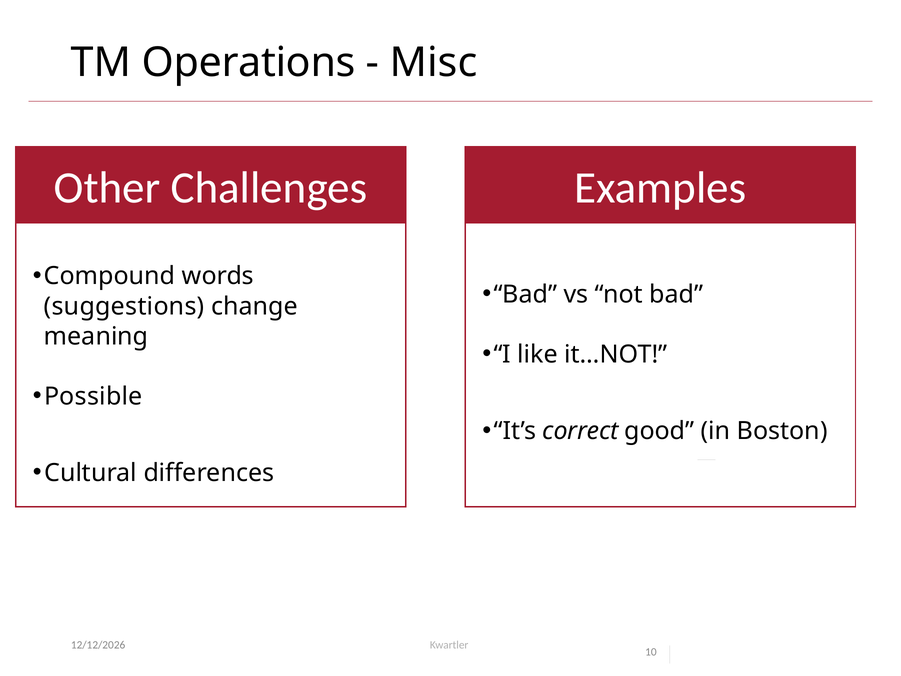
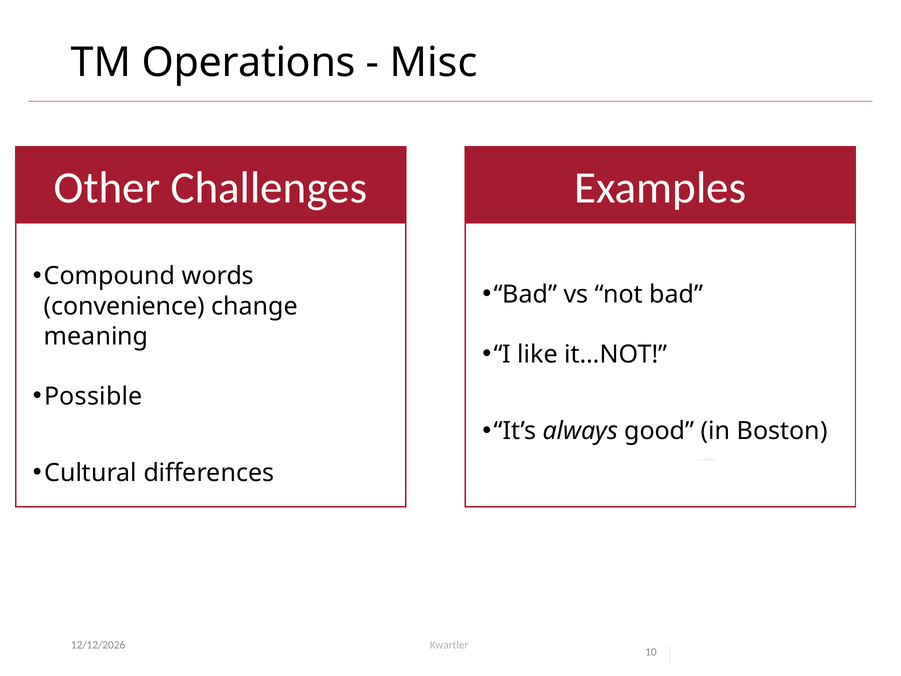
suggestions: suggestions -> convenience (124, 306)
correct: correct -> always (580, 431)
